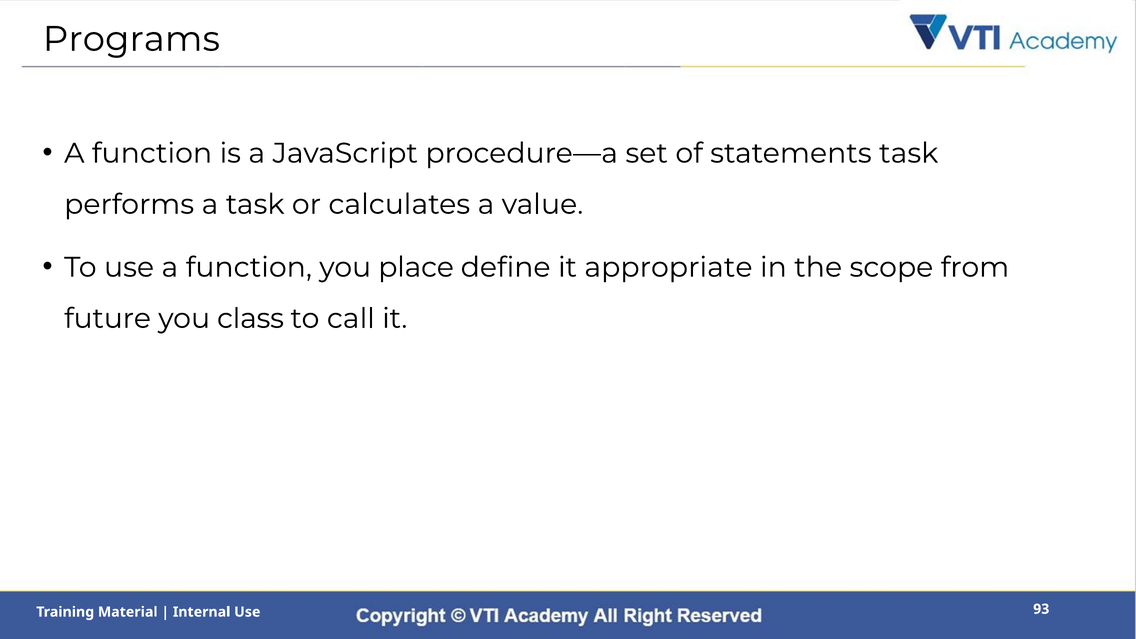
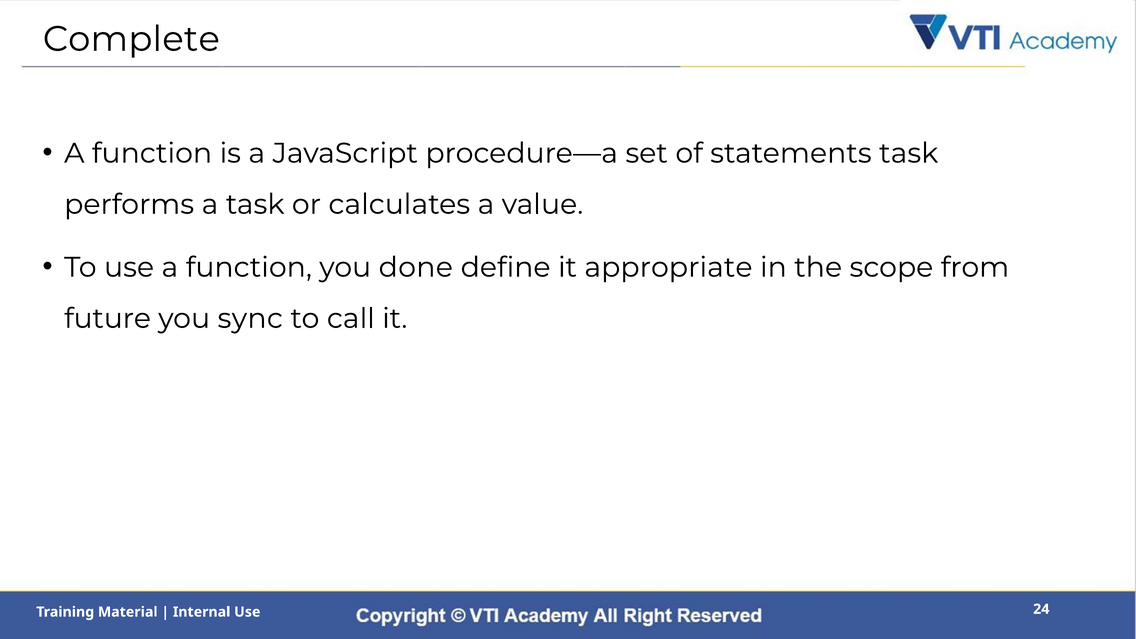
Programs: Programs -> Complete (131, 39)
place: place -> done (416, 267)
class: class -> sync (250, 318)
93: 93 -> 24 (1041, 609)
